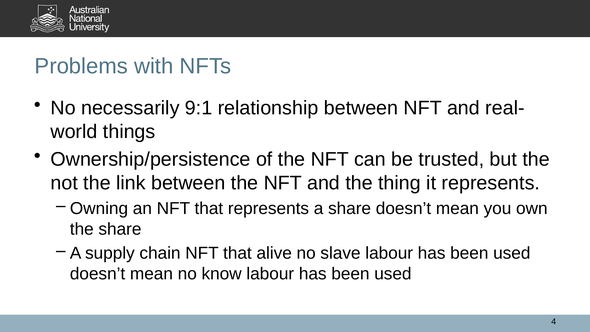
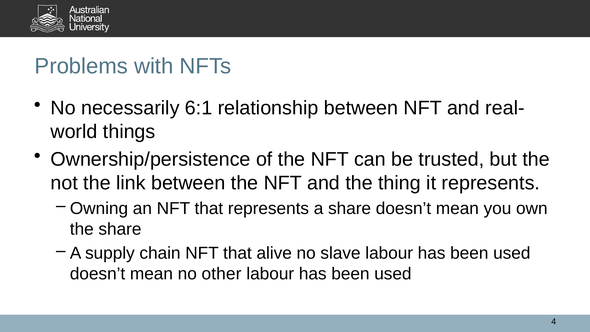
9:1: 9:1 -> 6:1 (199, 108)
know: know -> other (222, 274)
